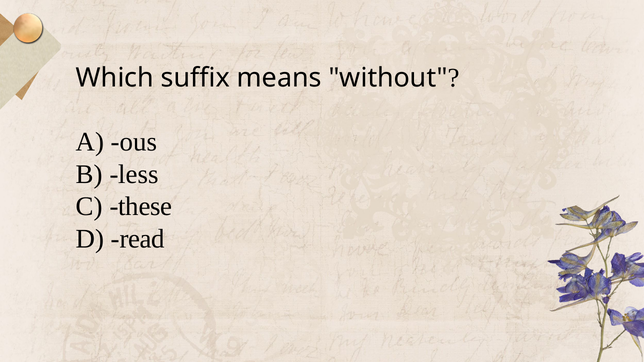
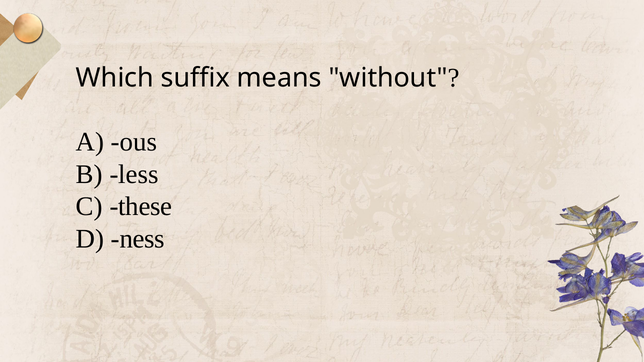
read: read -> ness (138, 239)
